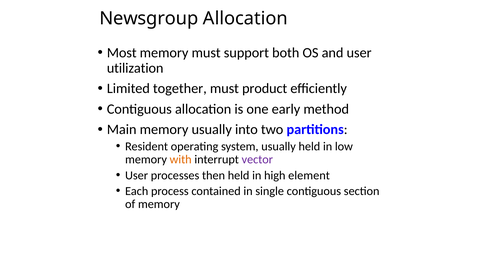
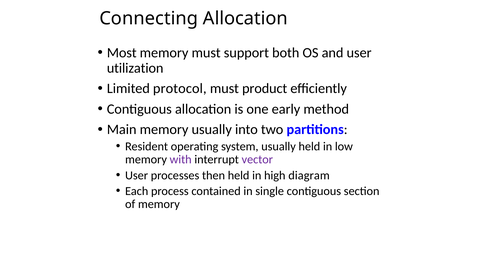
Newsgroup: Newsgroup -> Connecting (149, 18)
together: together -> protocol (180, 88)
with colour: orange -> purple (181, 159)
element: element -> diagram (309, 175)
